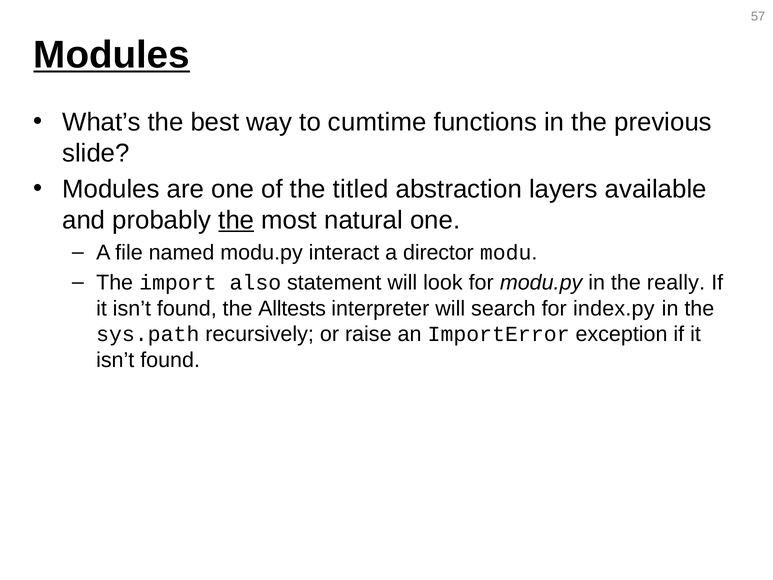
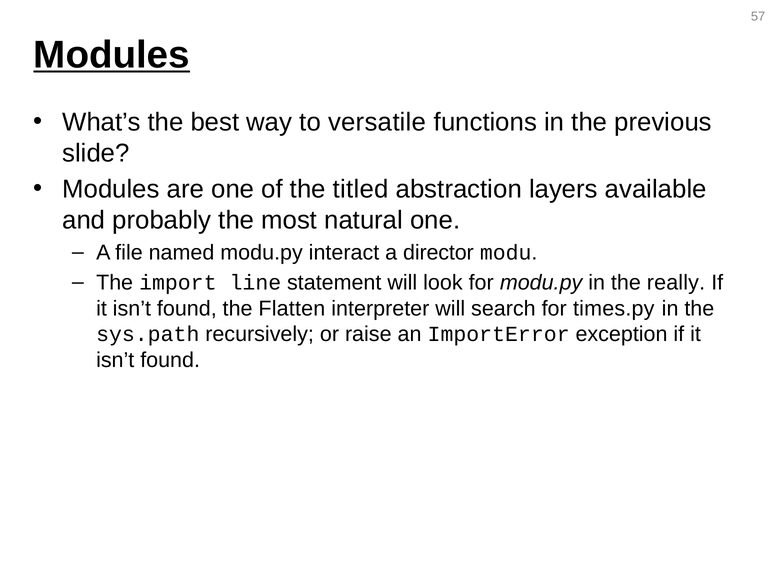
cumtime: cumtime -> versatile (377, 122)
the underline: present -> none (236, 220)
also: also -> line (255, 283)
Alltests: Alltests -> Flatten (292, 308)
index.py: index.py -> times.py (614, 308)
